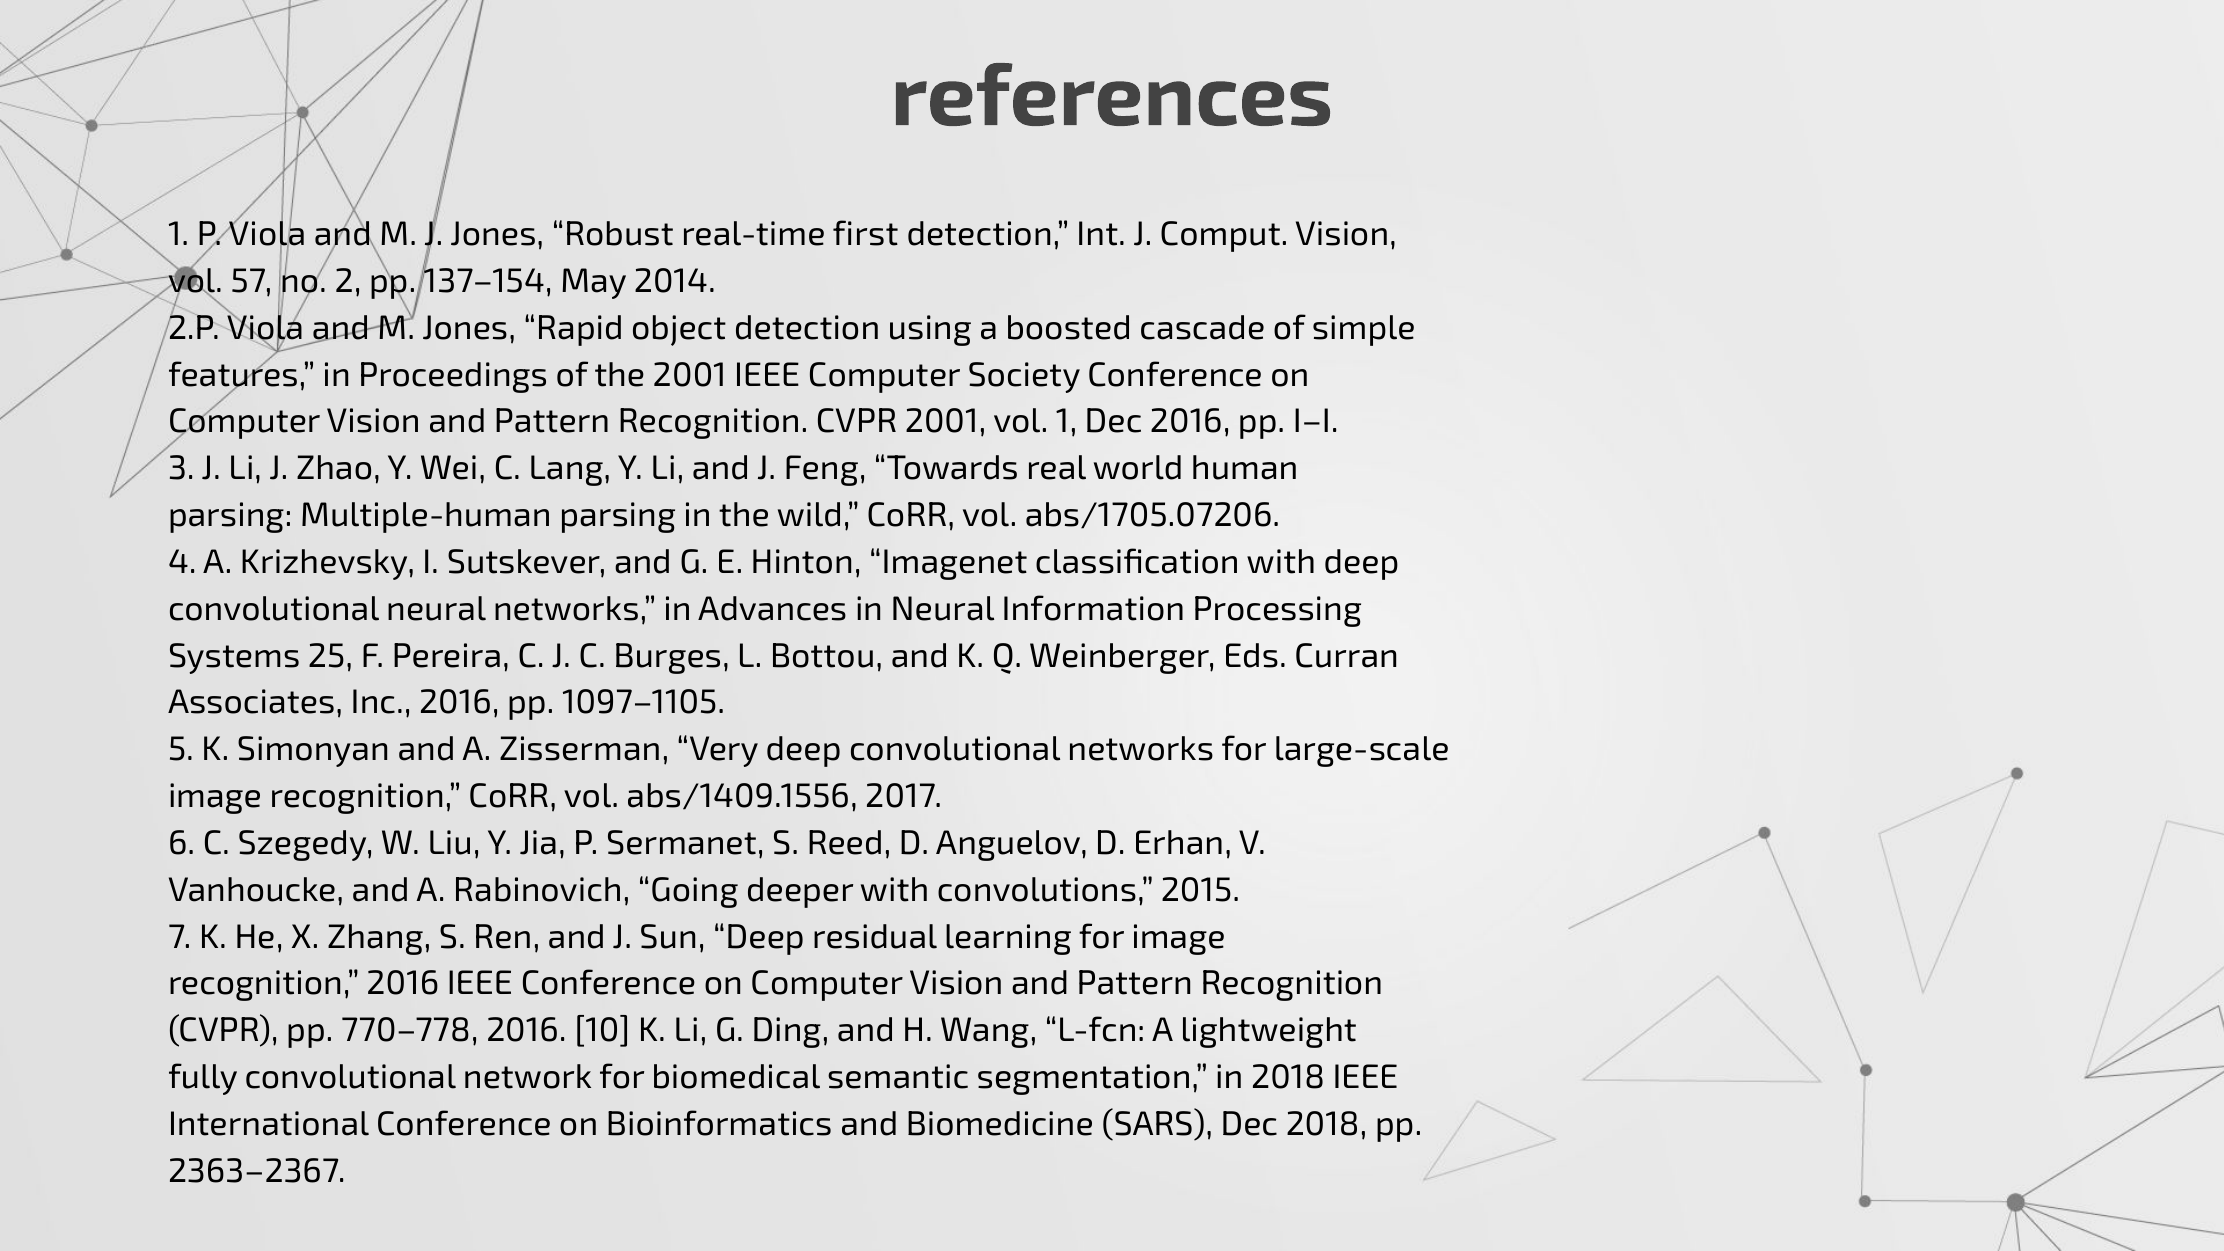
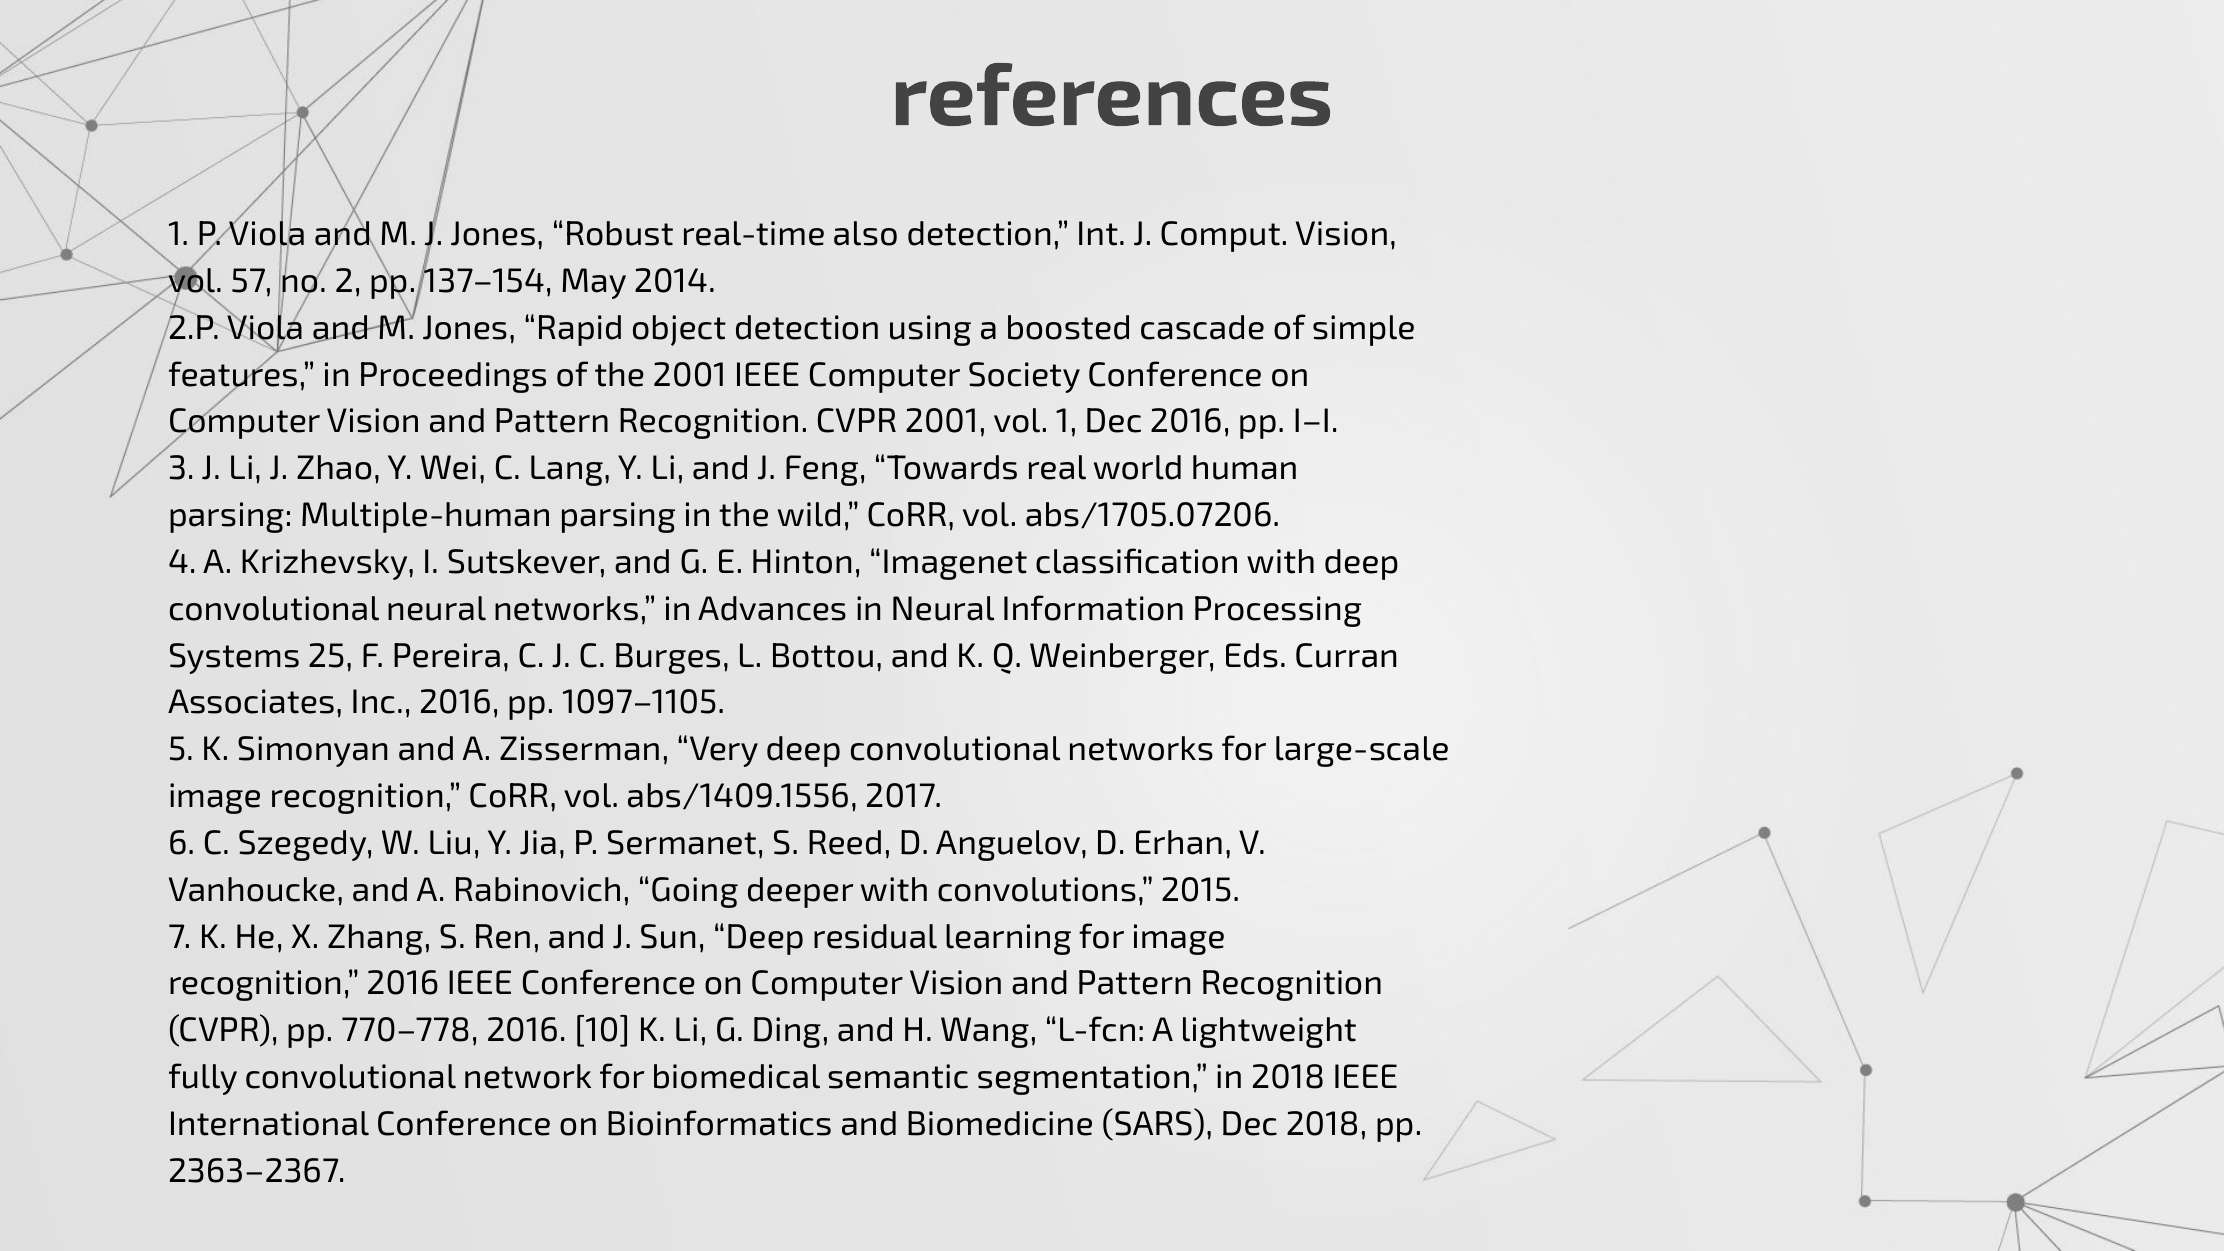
first: first -> also (866, 234)
